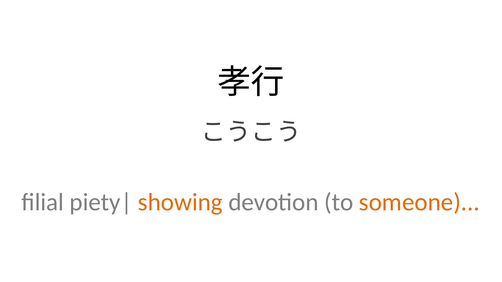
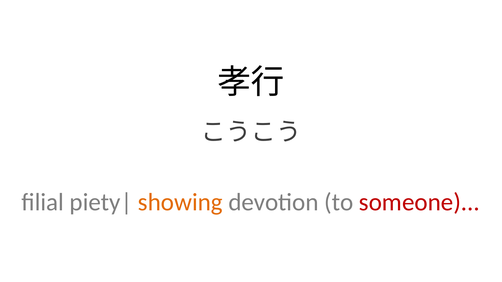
someone colour: orange -> red (419, 203)
